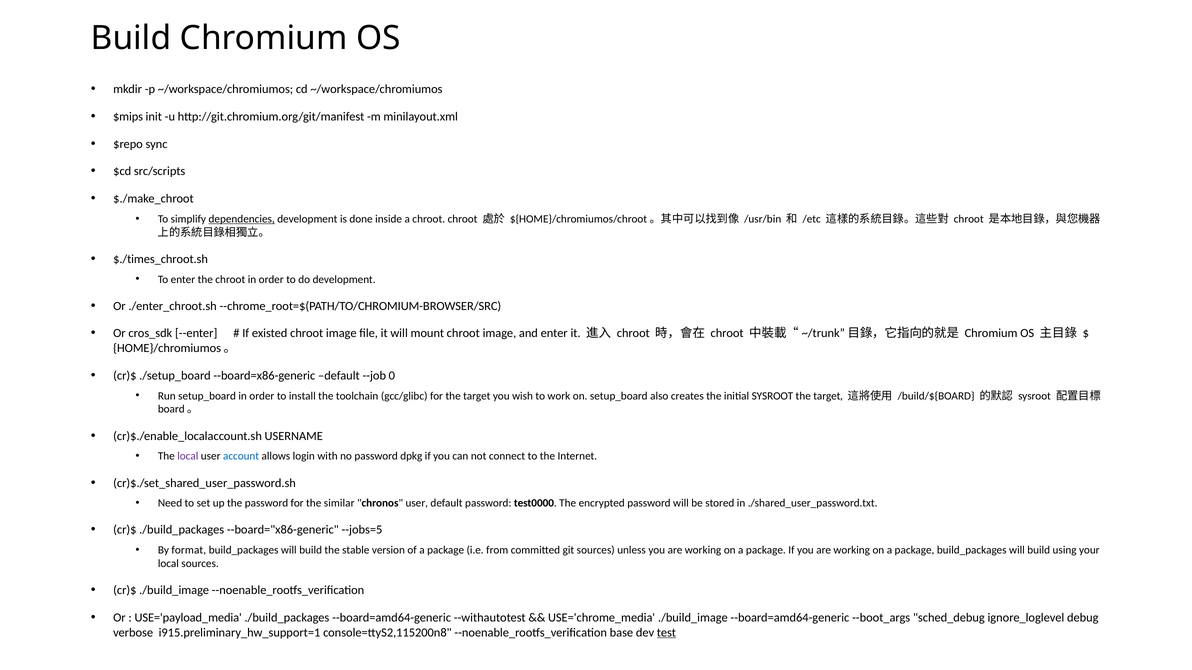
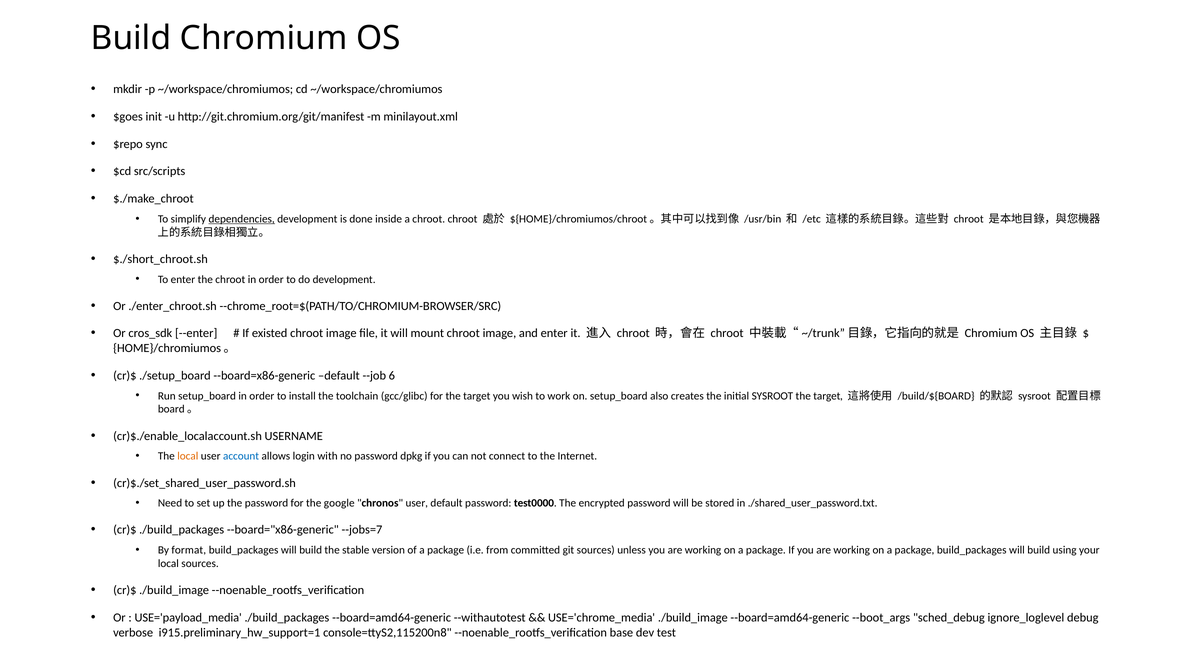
$mips: $mips -> $goes (128, 117)
$./times_chroot.sh: $./times_chroot.sh -> $./short_chroot.sh (161, 259)
0: 0 -> 6 (392, 376)
local colour: purple -> orange (188, 457)
similar: similar -> google (339, 504)
--jobs=5: --jobs=5 -> --jobs=7 (362, 530)
test underline: present -> none (666, 633)
